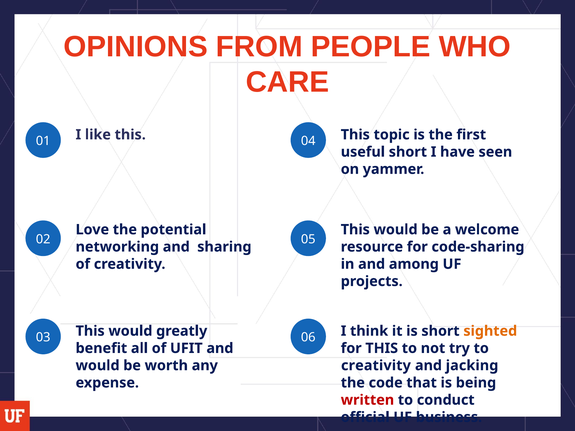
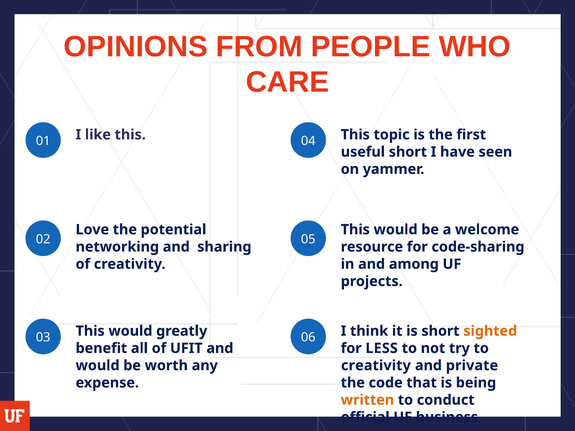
for THIS: THIS -> LESS (382, 348)
jacking: jacking -> private (472, 366)
written colour: red -> orange (367, 400)
